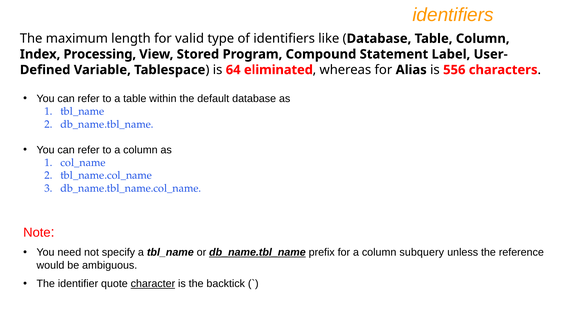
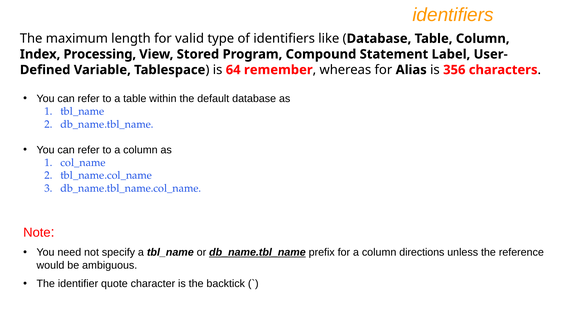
eliminated: eliminated -> remember (278, 70)
556: 556 -> 356 (454, 70)
subquery: subquery -> directions (422, 252)
character underline: present -> none (153, 284)
